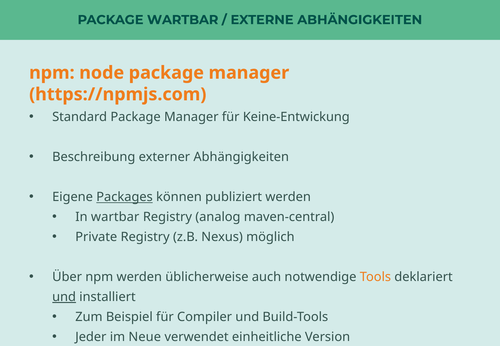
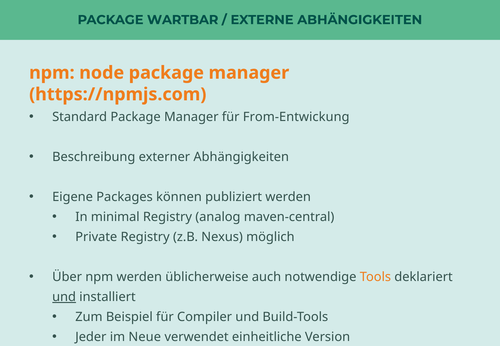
Keine-Entwickung: Keine-Entwickung -> From-Entwickung (296, 117)
Packages underline: present -> none (125, 197)
In wartbar: wartbar -> minimal (115, 217)
